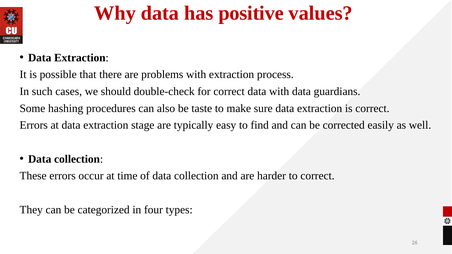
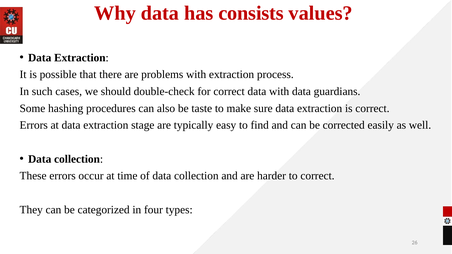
positive: positive -> consists (251, 13)
